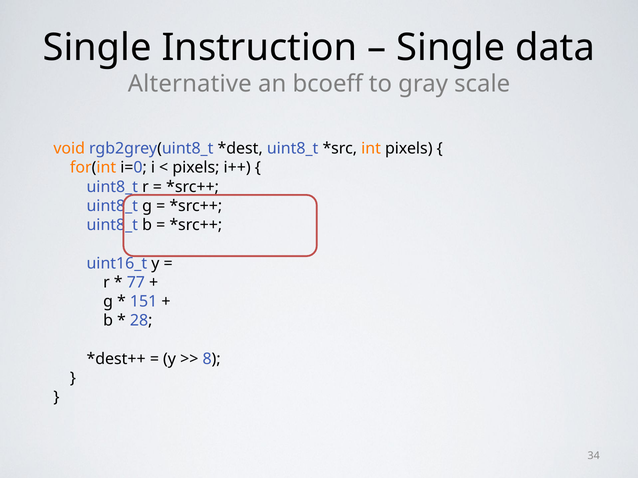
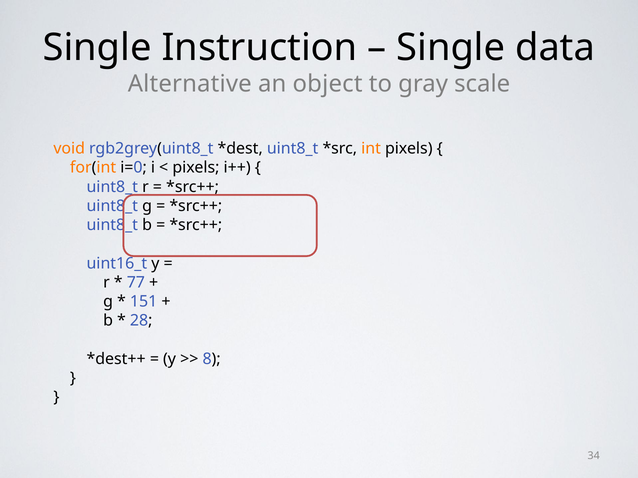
bcoeff: bcoeff -> object (328, 84)
